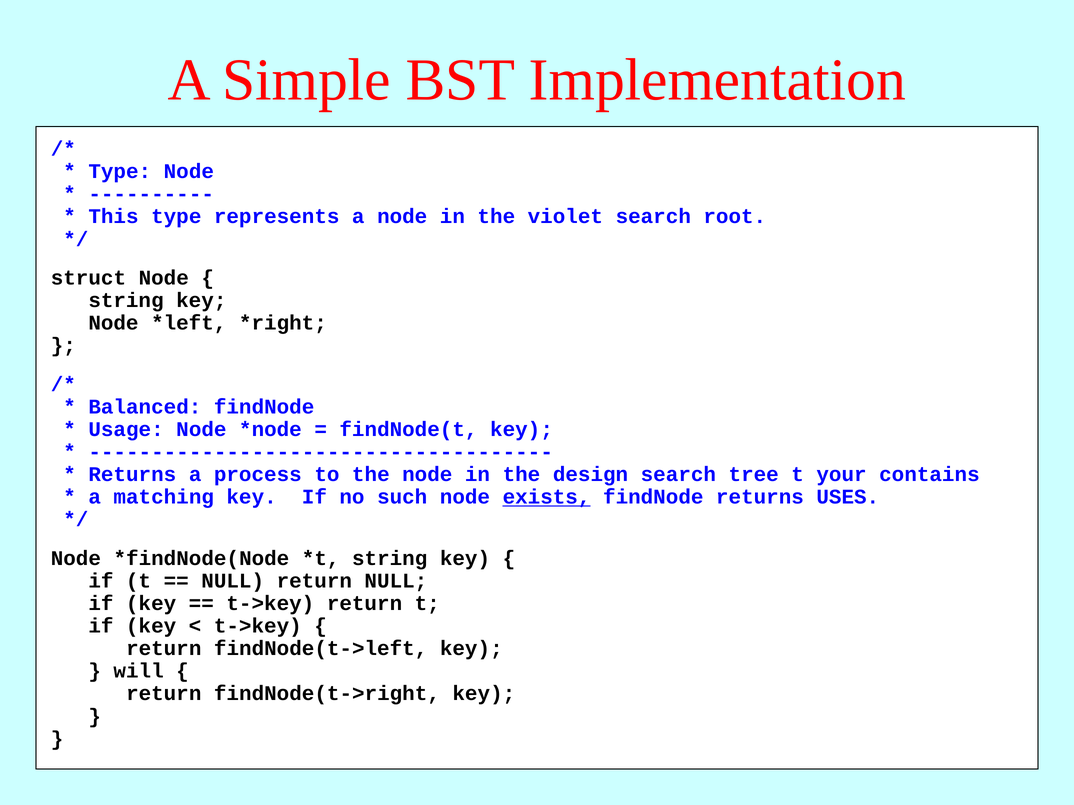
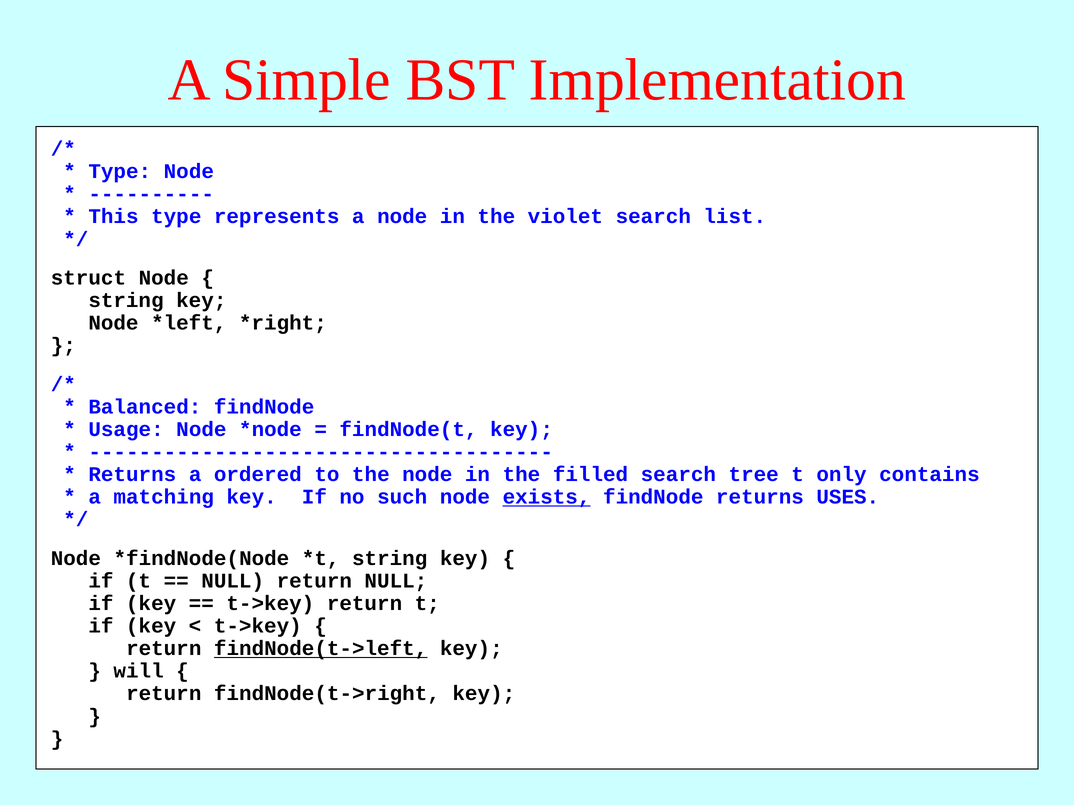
root: root -> list (735, 217)
process: process -> ordered (258, 475)
design: design -> filled (591, 475)
your: your -> only (842, 475)
findNode(t->left underline: none -> present (321, 649)
